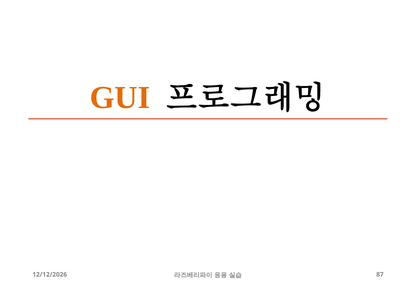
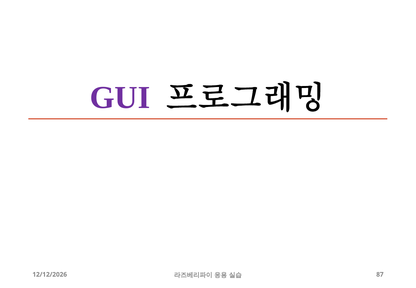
GUI colour: orange -> purple (120, 98)
